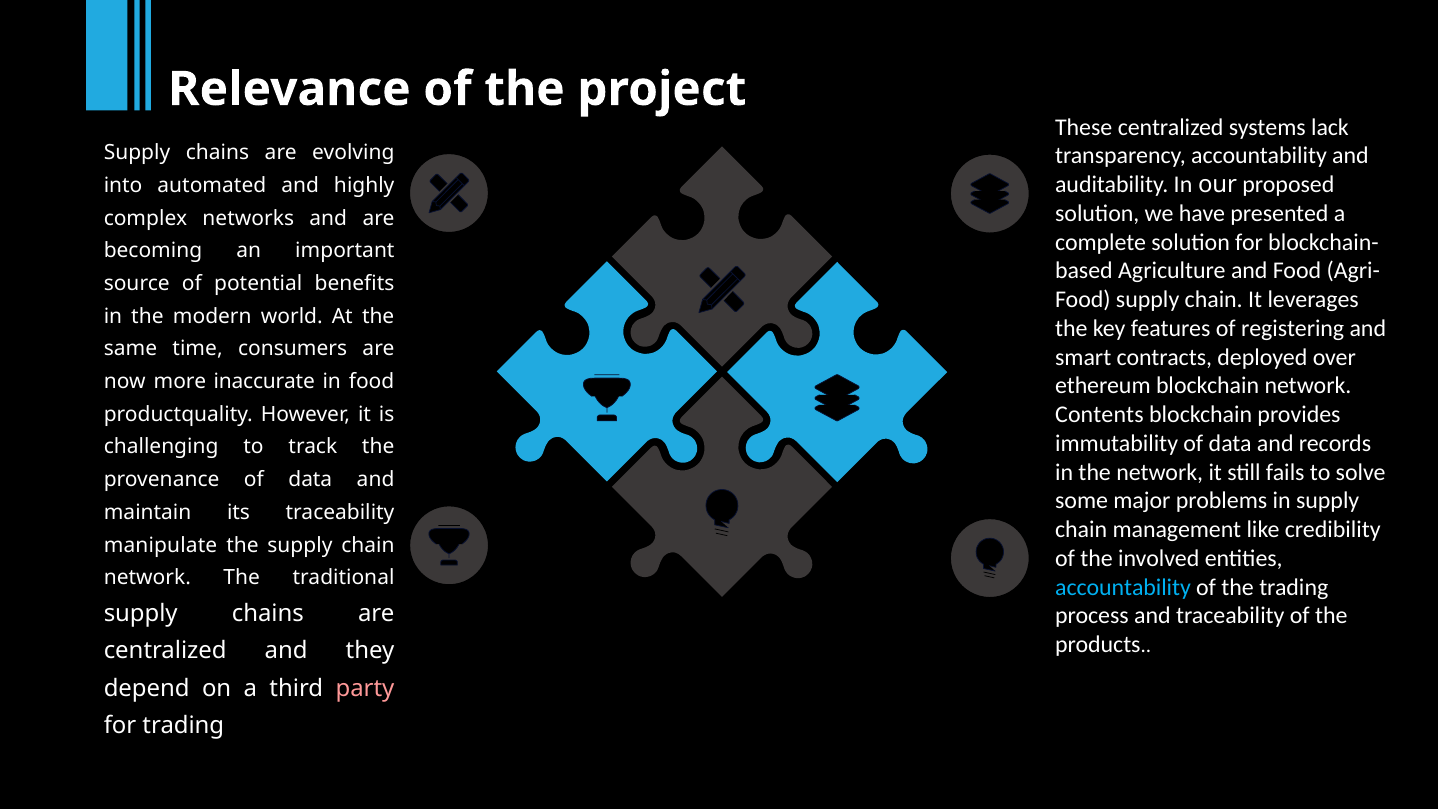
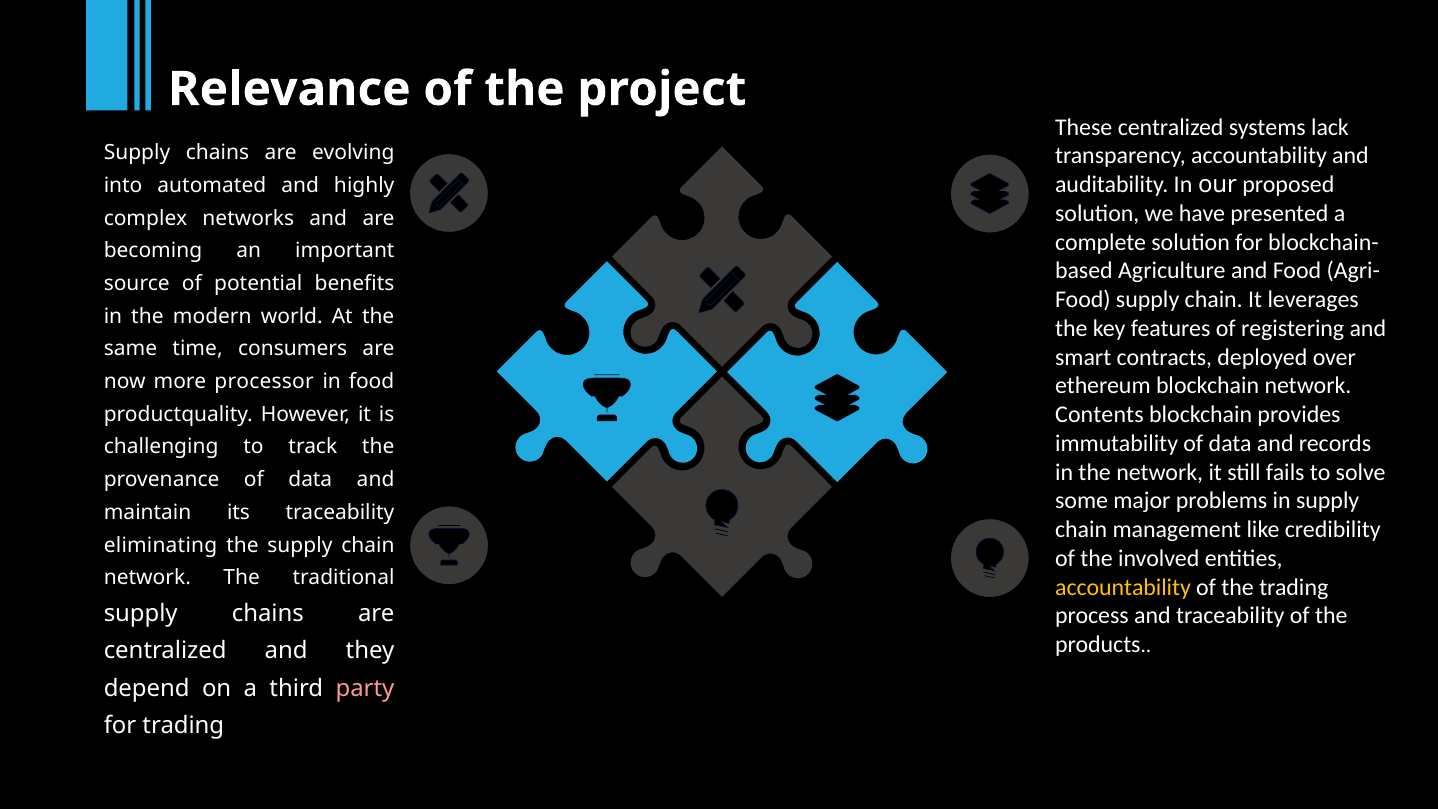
inaccurate: inaccurate -> processor (264, 382)
manipulate: manipulate -> eliminating (161, 545)
accountability colour: light blue -> yellow (1123, 587)
